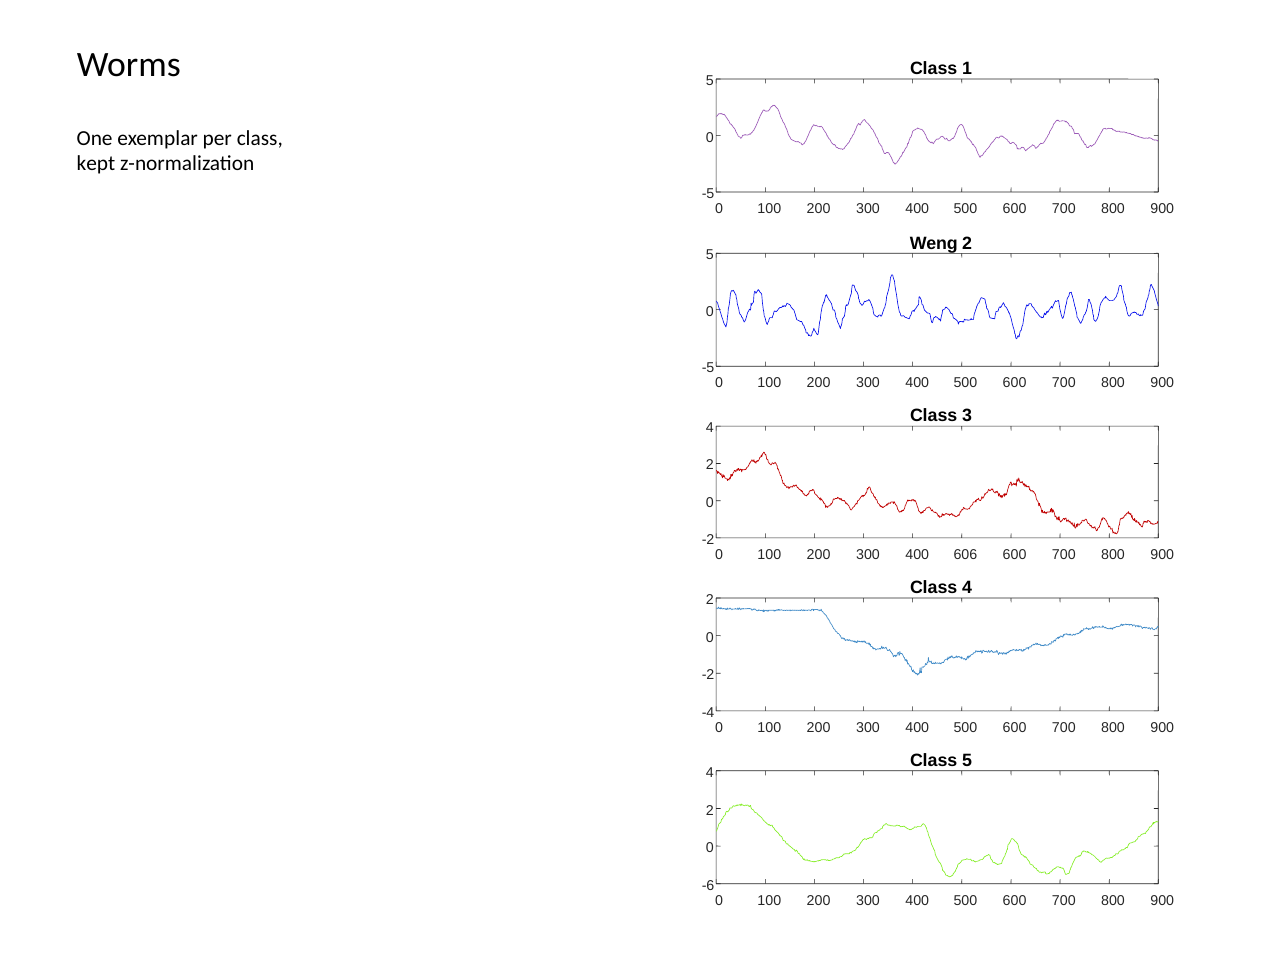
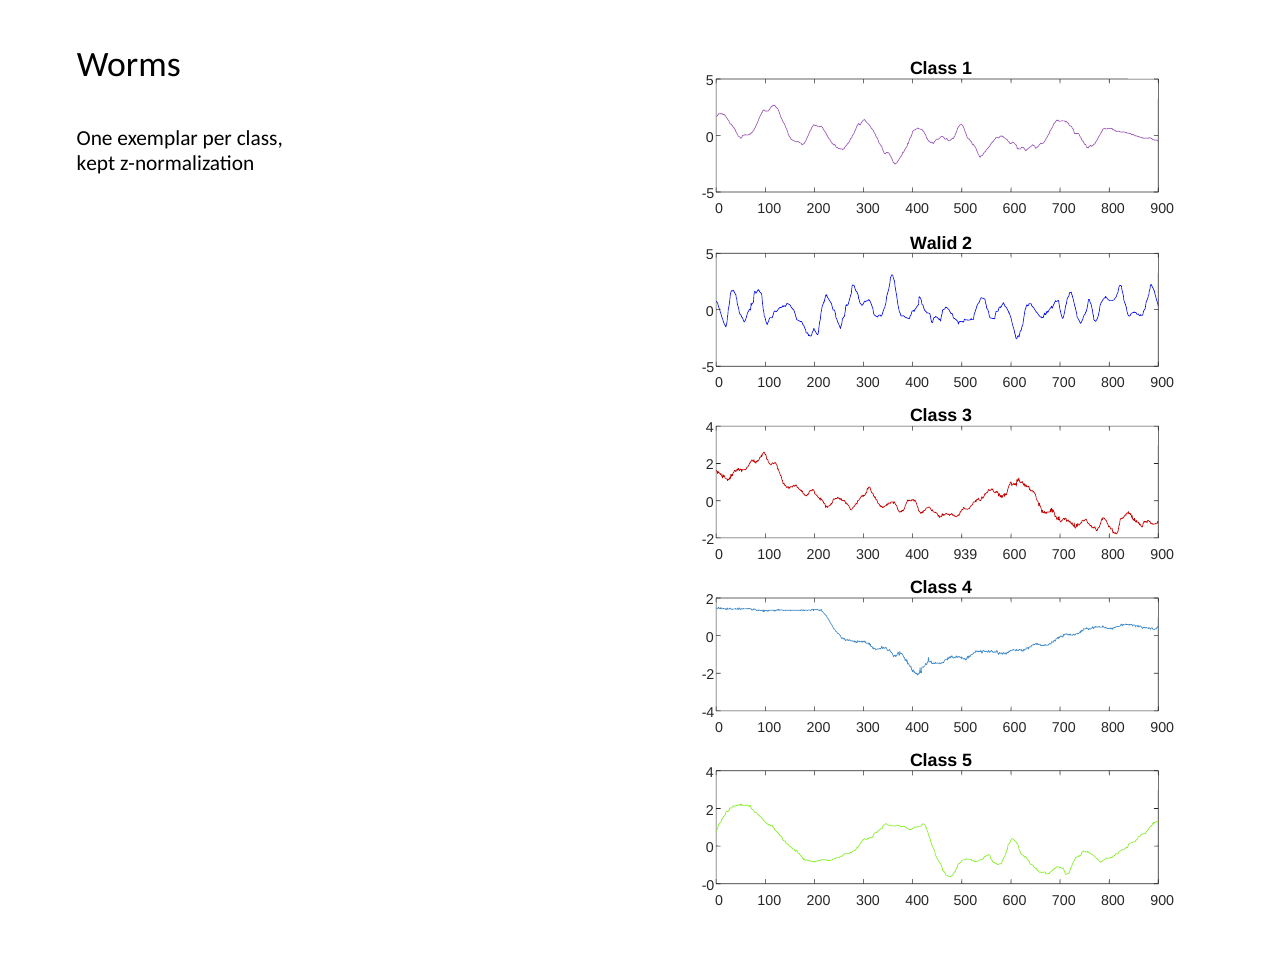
Weng: Weng -> Walid (934, 243)
606: 606 -> 939 (965, 555)
-6: -6 -> -0 (708, 886)
